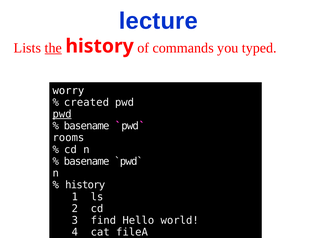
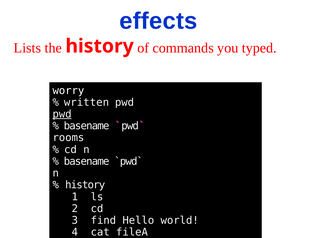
lecture: lecture -> effects (158, 21)
the underline: present -> none (53, 48)
created: created -> written (86, 102)
